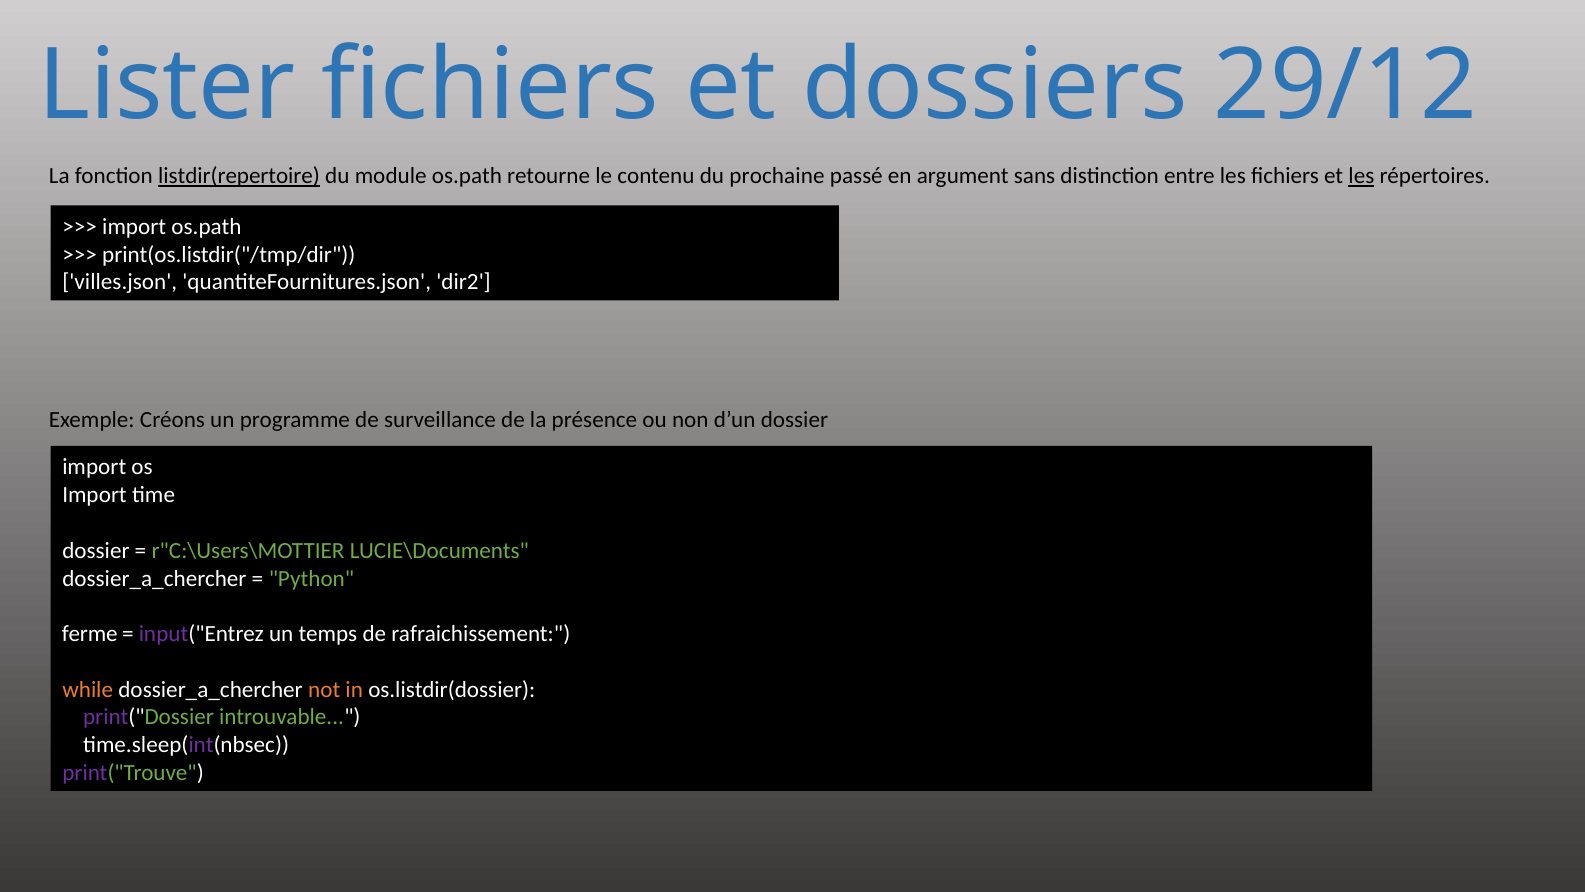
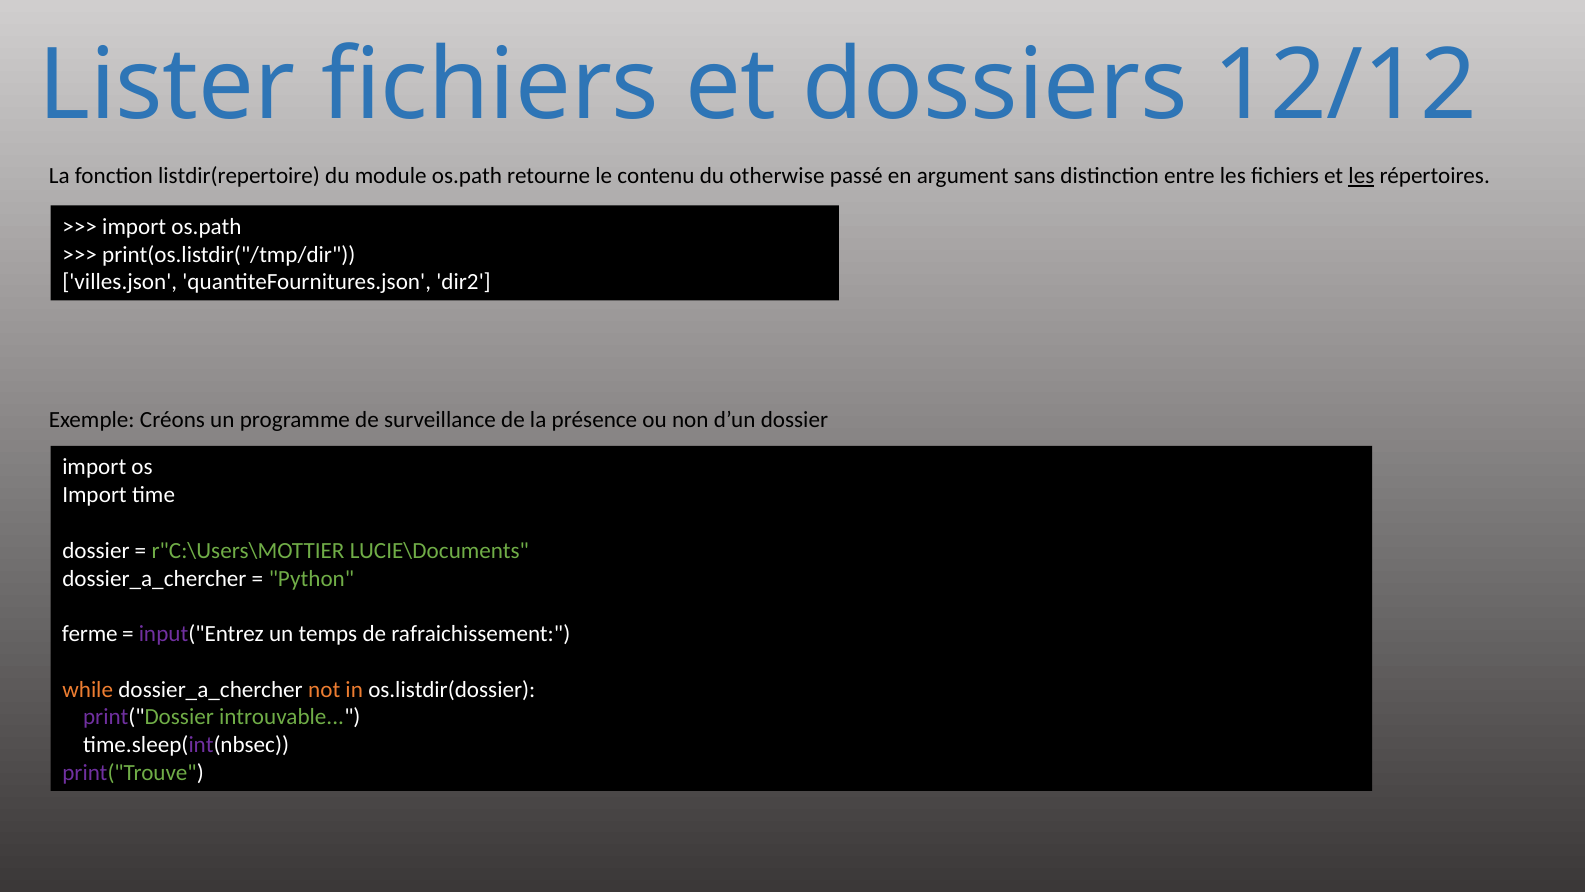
29/12: 29/12 -> 12/12 (1345, 86)
listdir(repertoire underline: present -> none (239, 176)
prochaine: prochaine -> otherwise (777, 176)
